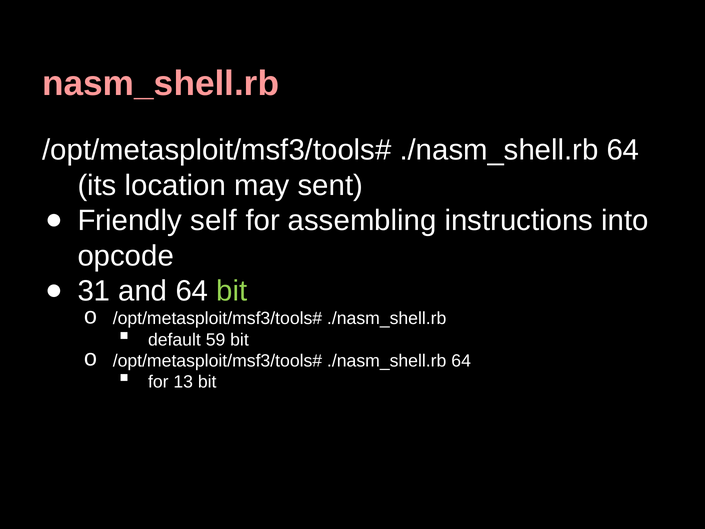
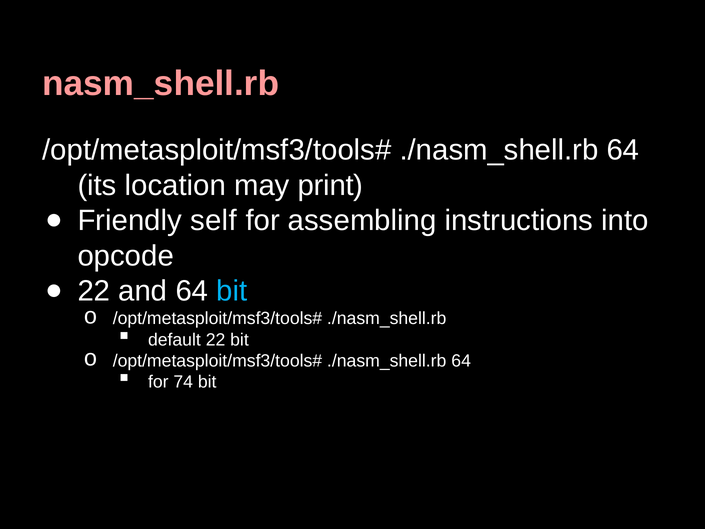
sent: sent -> print (330, 185)
31: 31 -> 22 (94, 291)
bit colour: light green -> light blue (232, 291)
default 59: 59 -> 22 (216, 340)
13: 13 -> 74 (183, 382)
